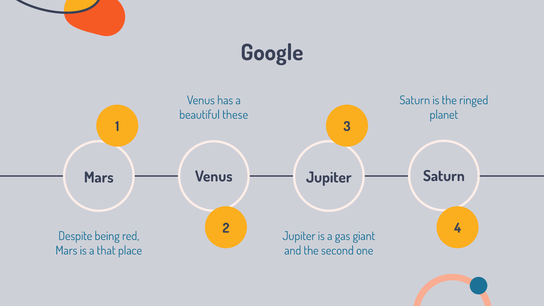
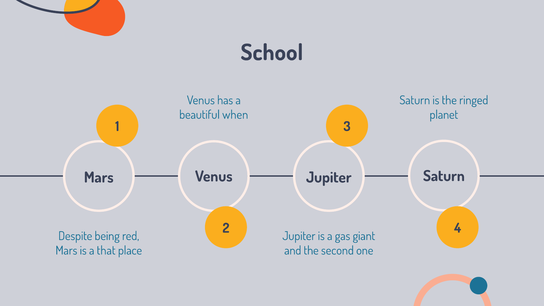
Google: Google -> School (272, 53)
these: these -> when (235, 115)
